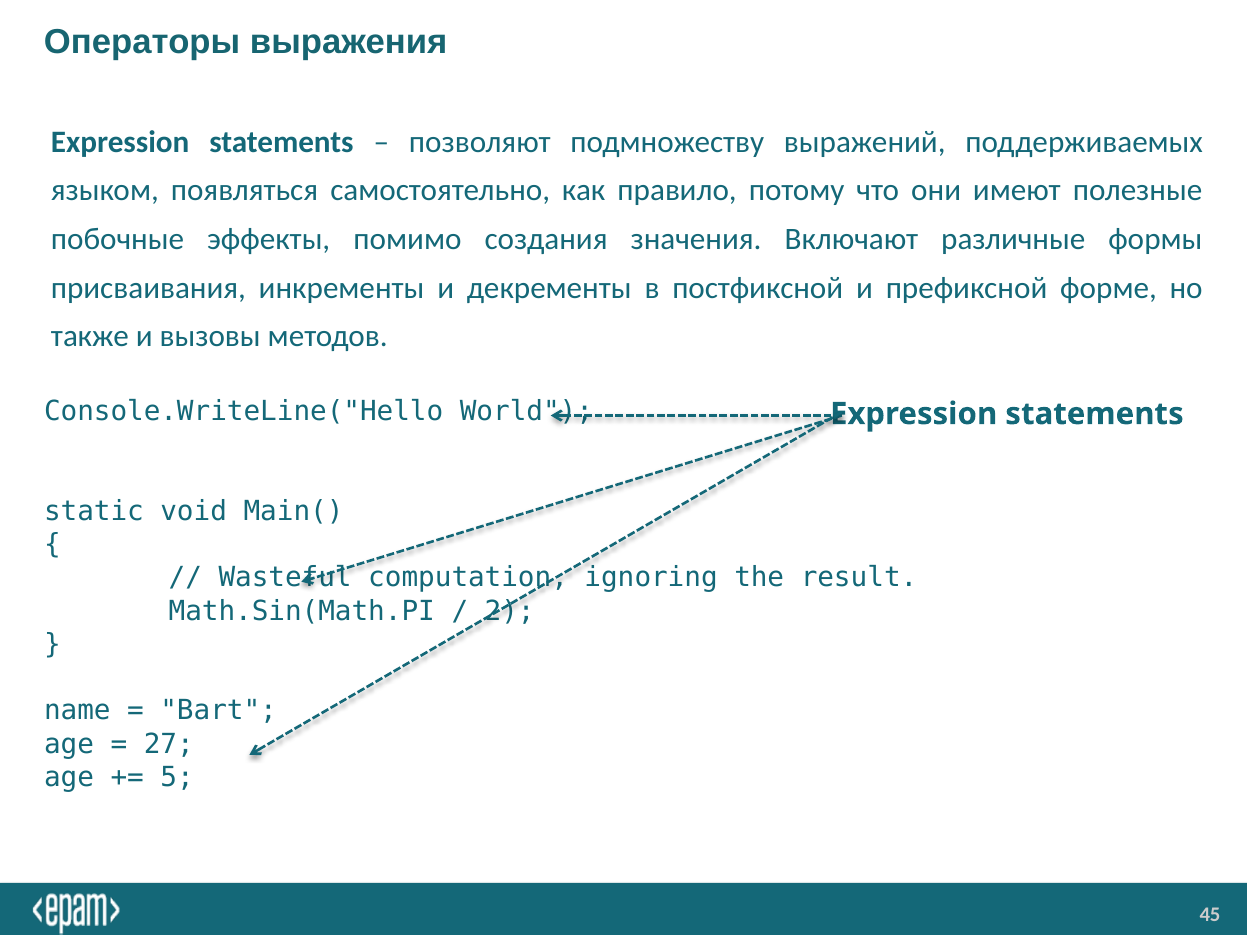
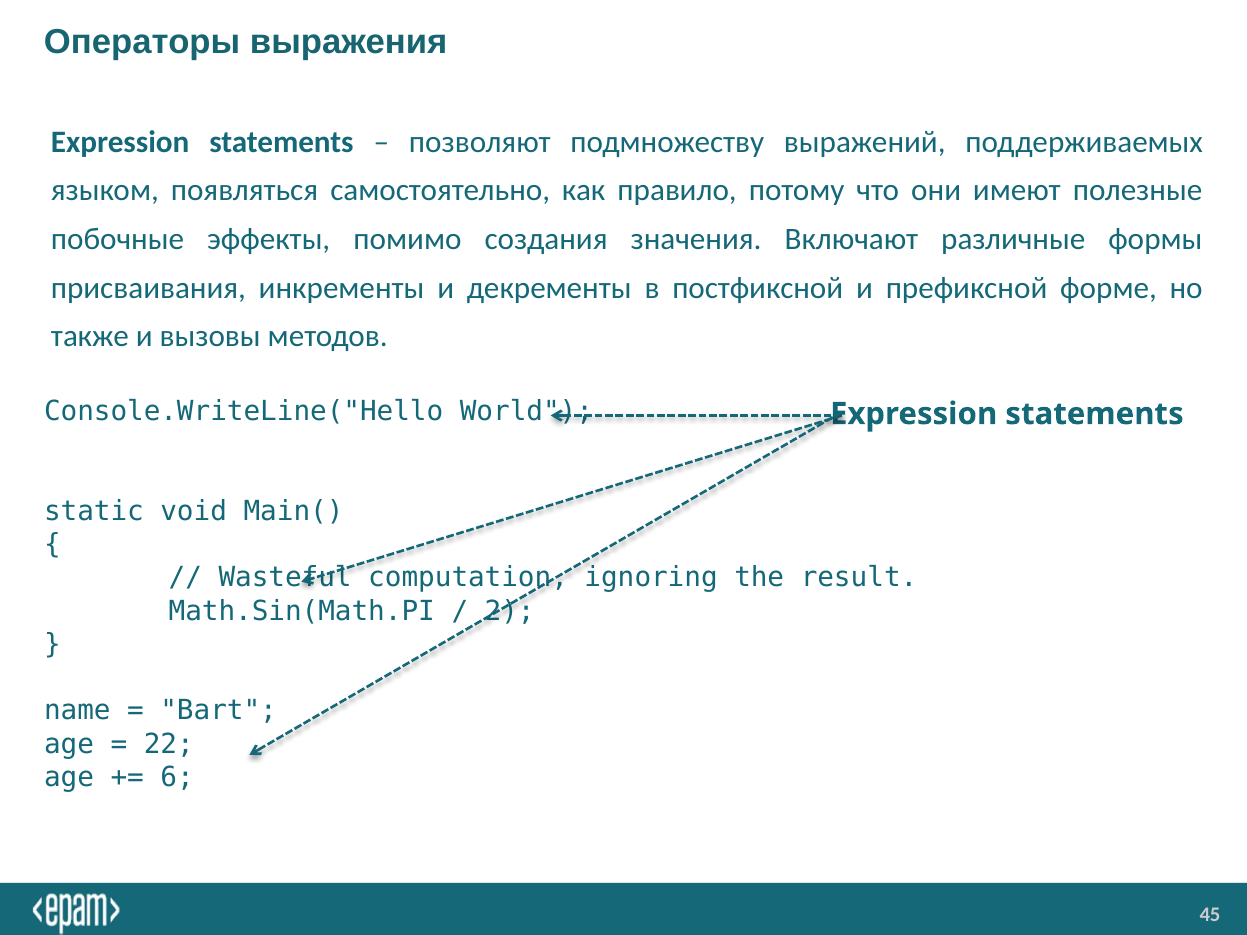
27: 27 -> 22 (169, 744)
5: 5 -> 6 (177, 777)
